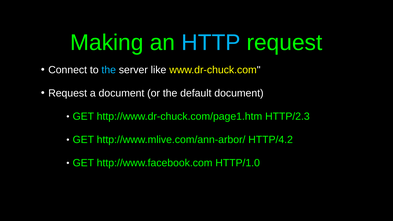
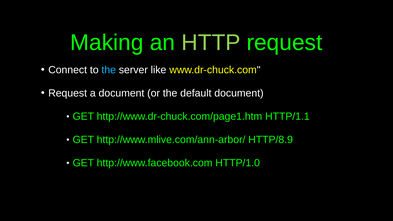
HTTP colour: light blue -> light green (211, 43)
HTTP/2.3: HTTP/2.3 -> HTTP/1.1 (287, 116)
HTTP/4.2: HTTP/4.2 -> HTTP/8.9 (271, 140)
